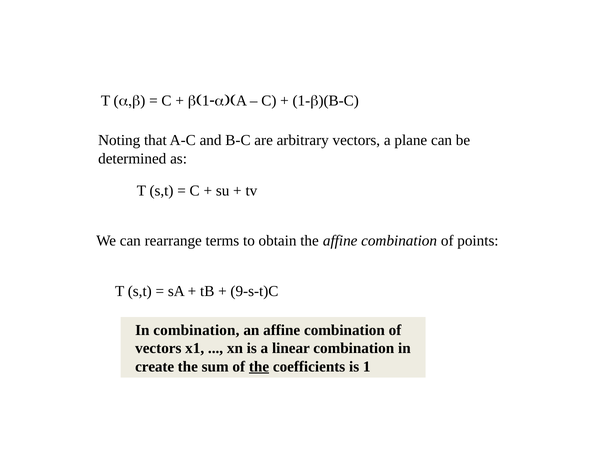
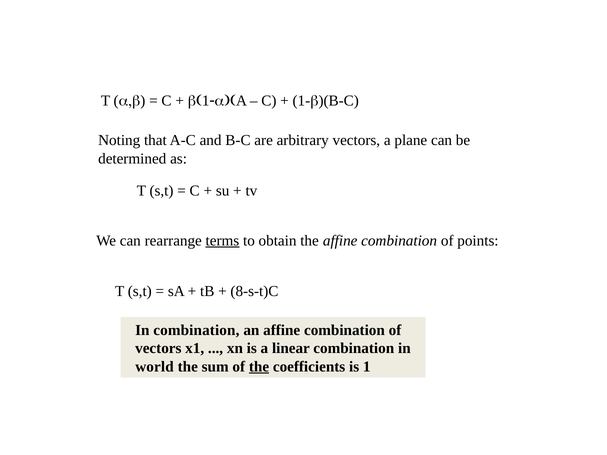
terms underline: none -> present (222, 241)
9-s-t)C: 9-s-t)C -> 8-s-t)C (254, 291)
create: create -> world (155, 367)
